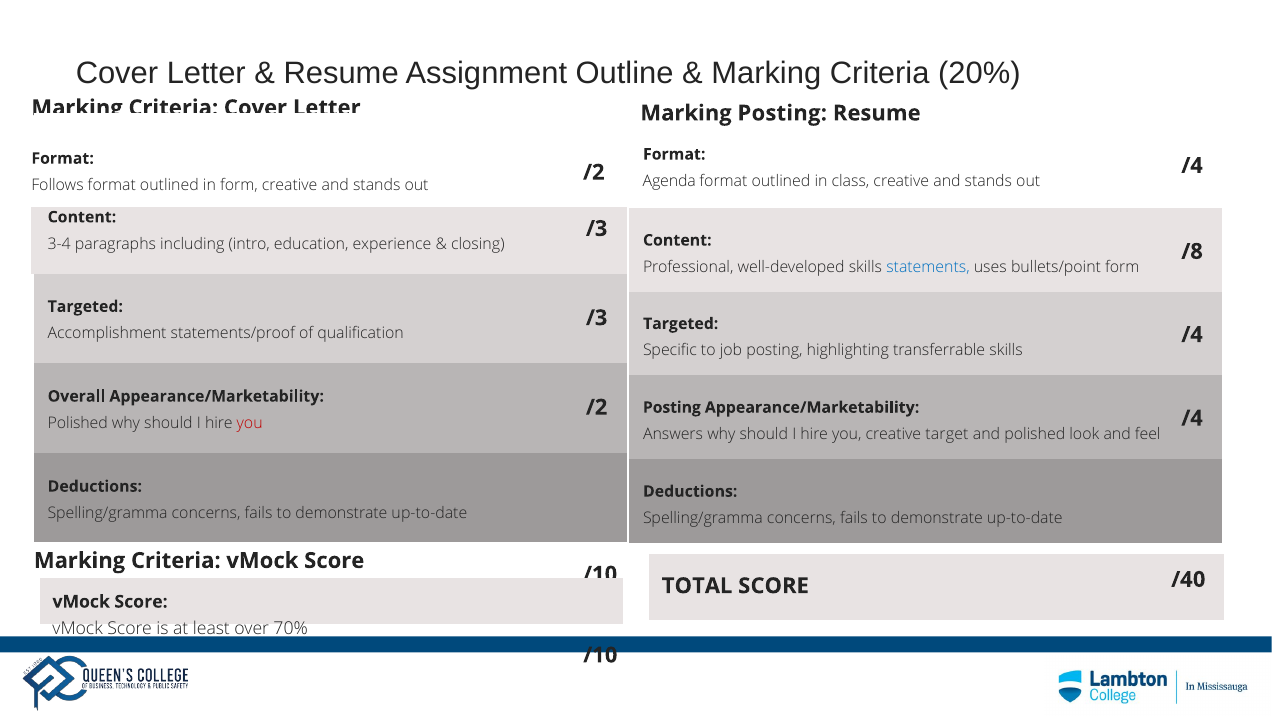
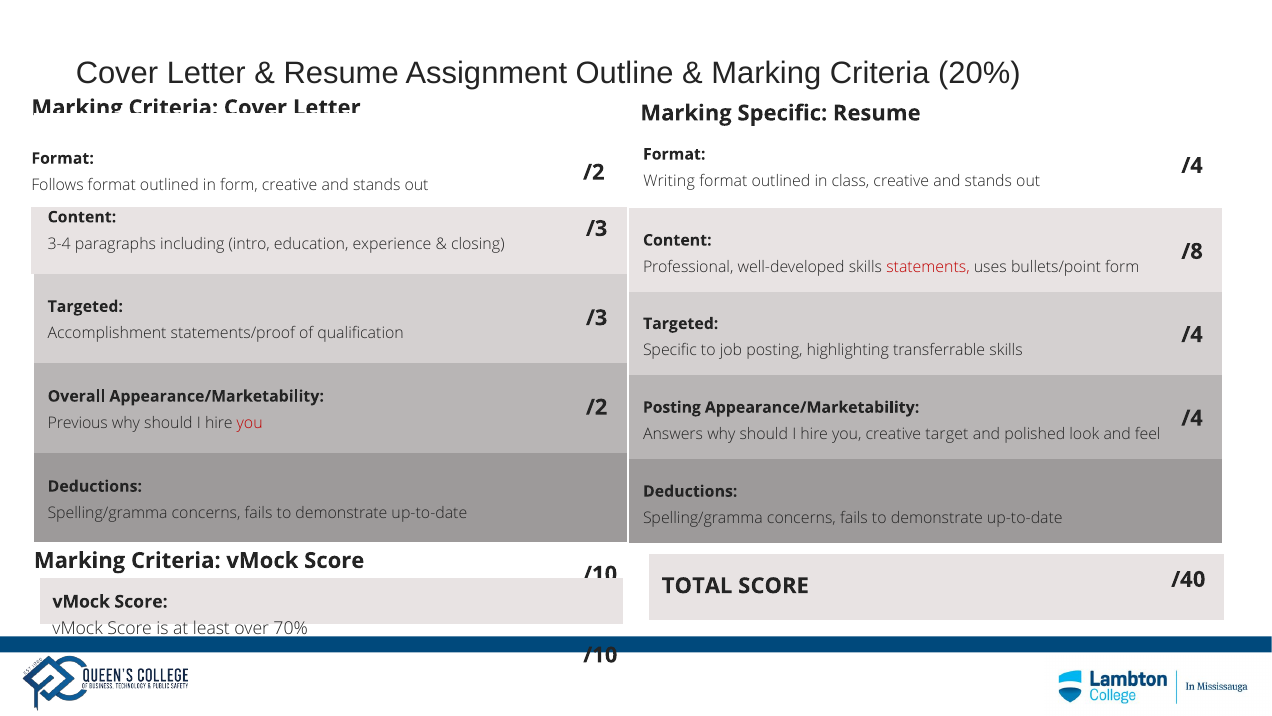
Marking Posting: Posting -> Specific (782, 113)
Agenda: Agenda -> Writing (669, 181)
statements colour: blue -> red (928, 267)
Polished: Polished -> Previous (78, 423)
